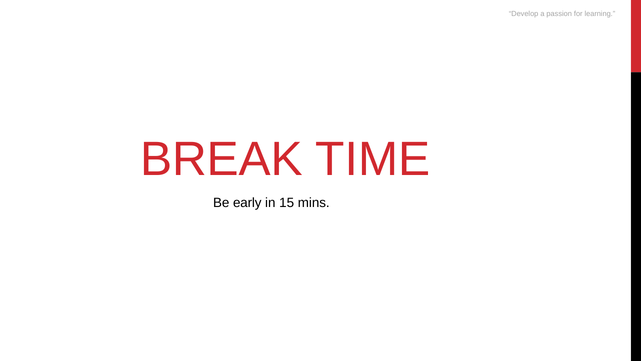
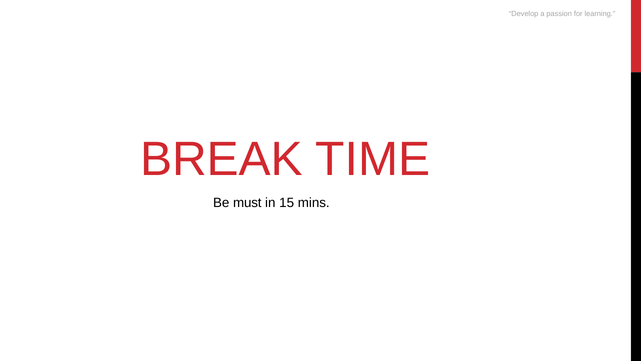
early: early -> must (247, 203)
